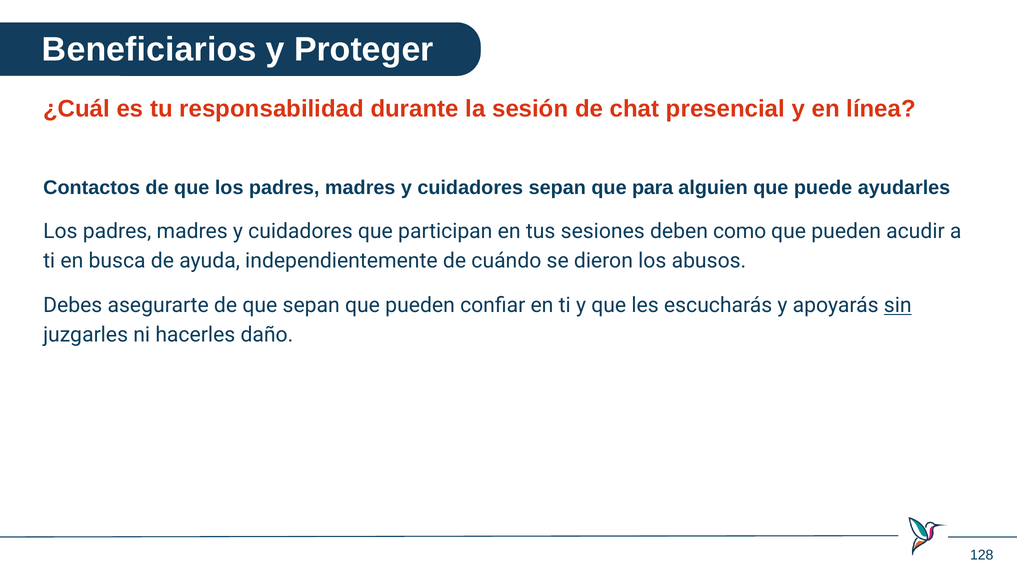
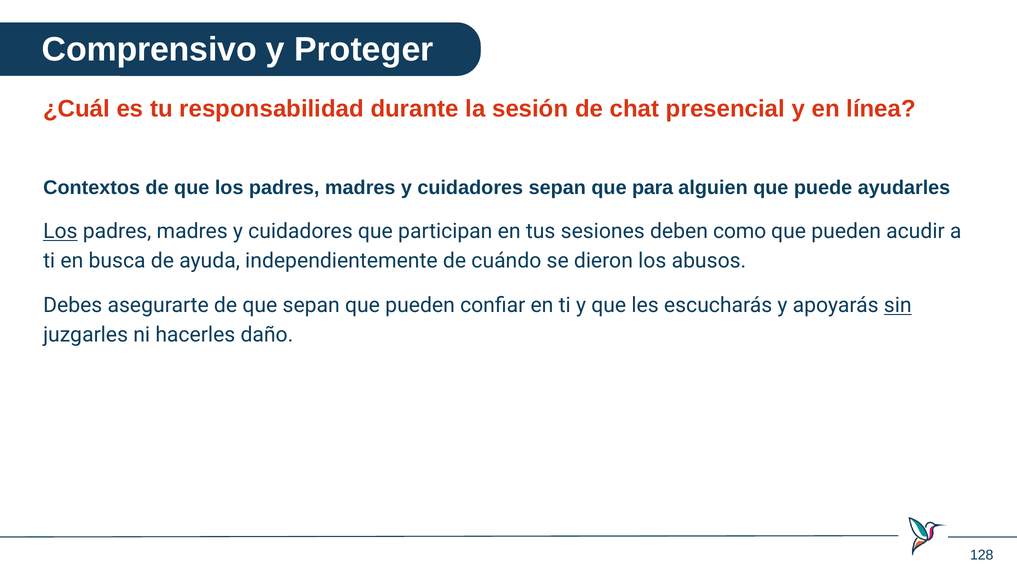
Beneficiarios: Beneficiarios -> Comprensivo (149, 50)
Contactos: Contactos -> Contextos (92, 188)
Los underline: none -> present (60, 232)
